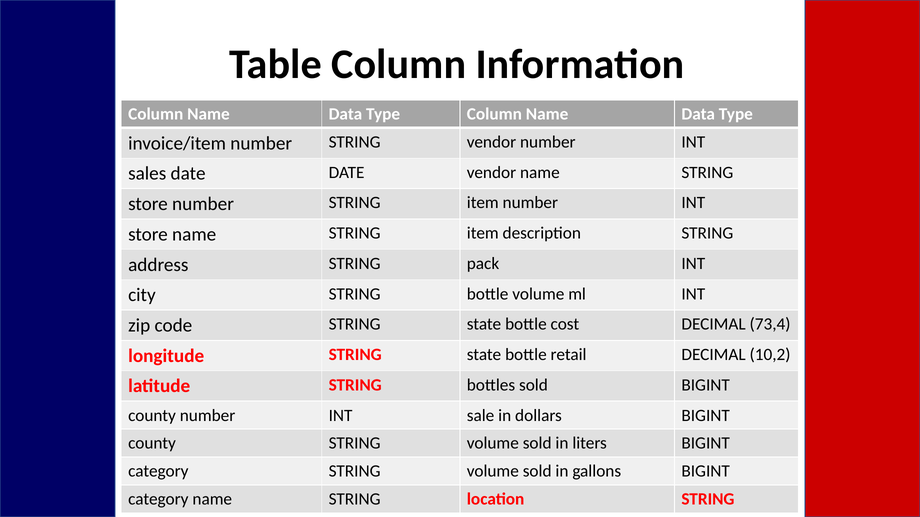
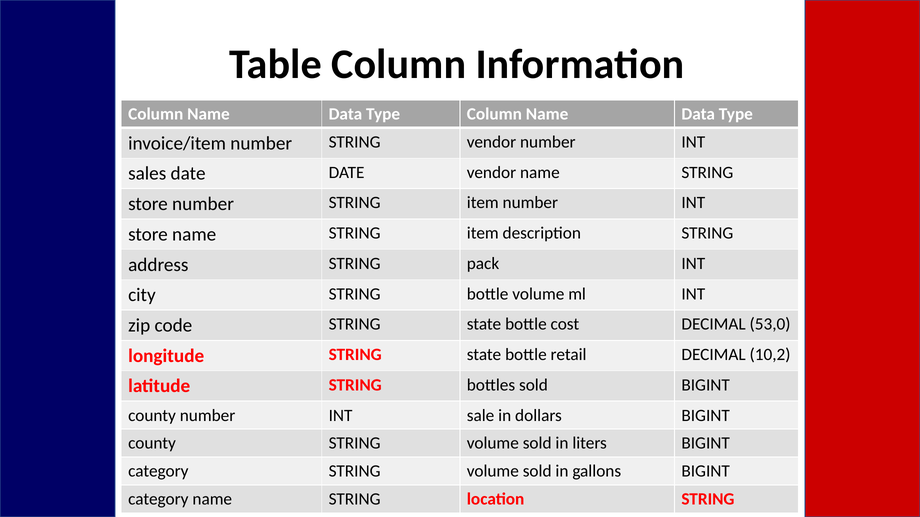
73,4: 73,4 -> 53,0 (770, 325)
